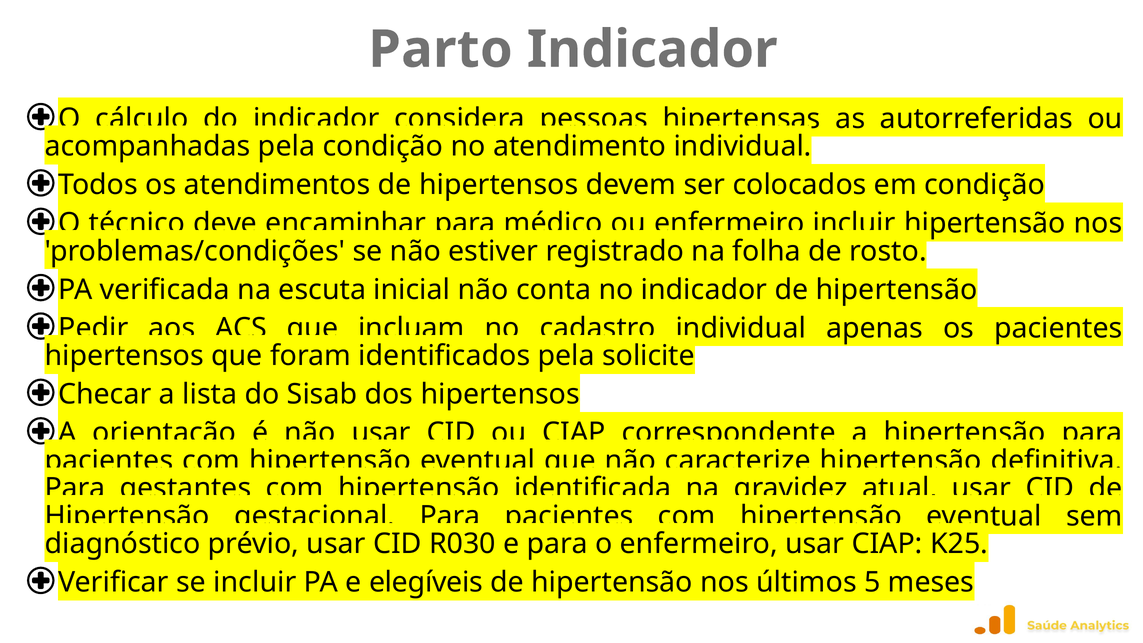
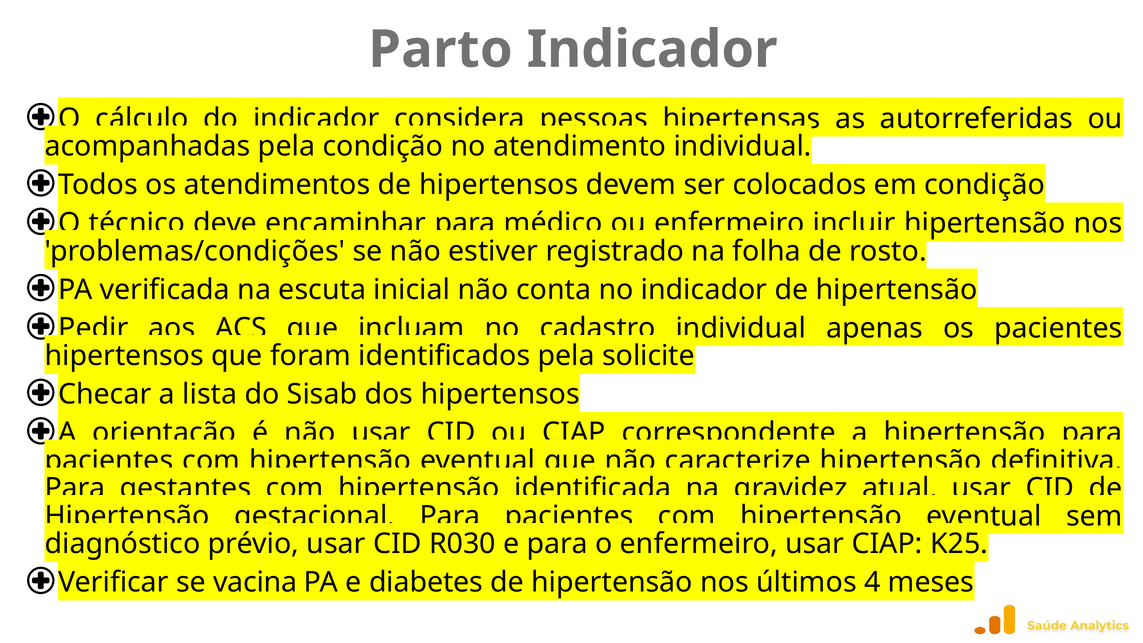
se incluir: incluir -> vacina (255, 582)
elegíveis: elegíveis -> diabetes (426, 582)
5: 5 -> 4 (872, 582)
